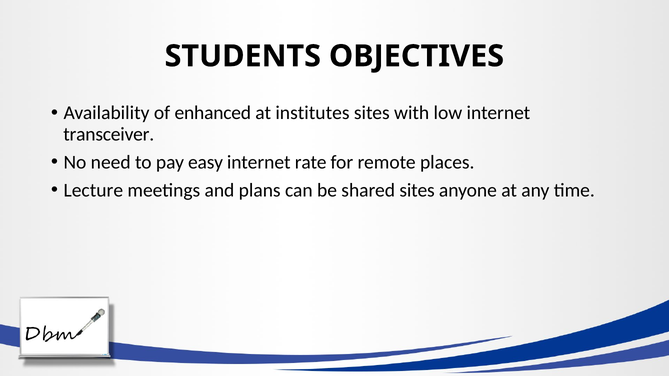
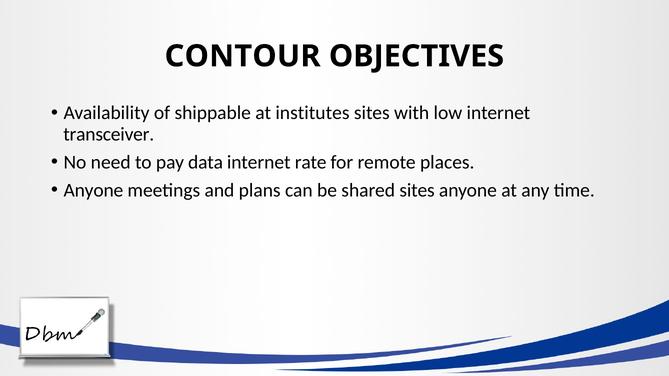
STUDENTS: STUDENTS -> CONTOUR (243, 56)
enhanced: enhanced -> shippable (213, 113)
easy: easy -> data (206, 162)
Lecture: Lecture -> Anyone (93, 190)
